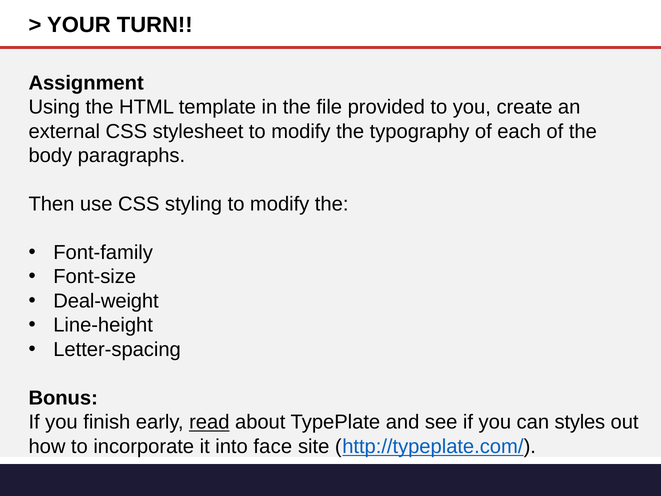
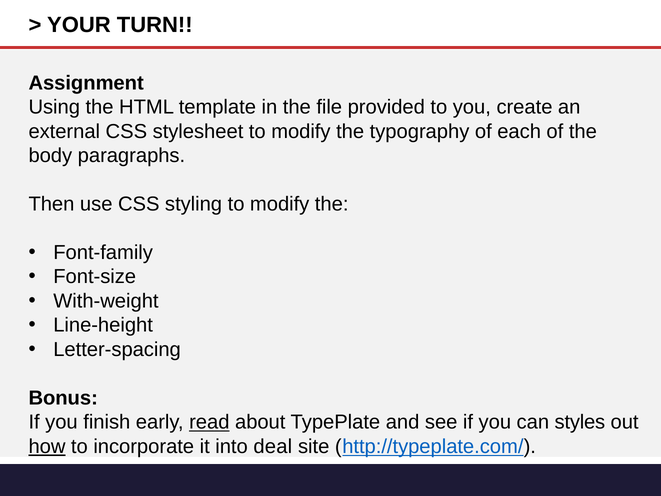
Deal-weight: Deal-weight -> With-weight (106, 301)
how underline: none -> present (47, 446)
face: face -> deal (273, 446)
